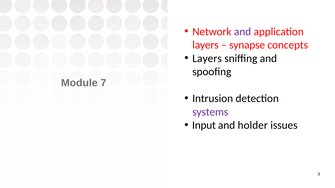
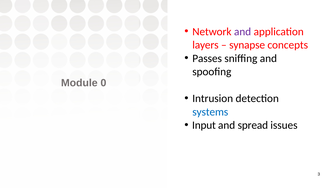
Layers: Layers -> Passes (207, 58)
7: 7 -> 0 (103, 83)
systems colour: purple -> blue (210, 112)
holder: holder -> spread (253, 125)
